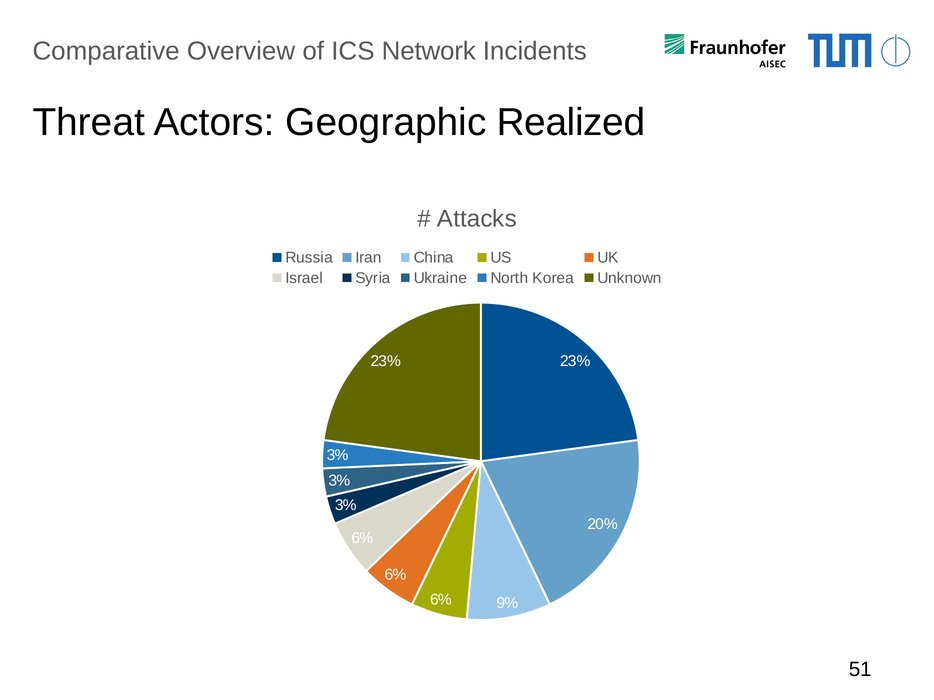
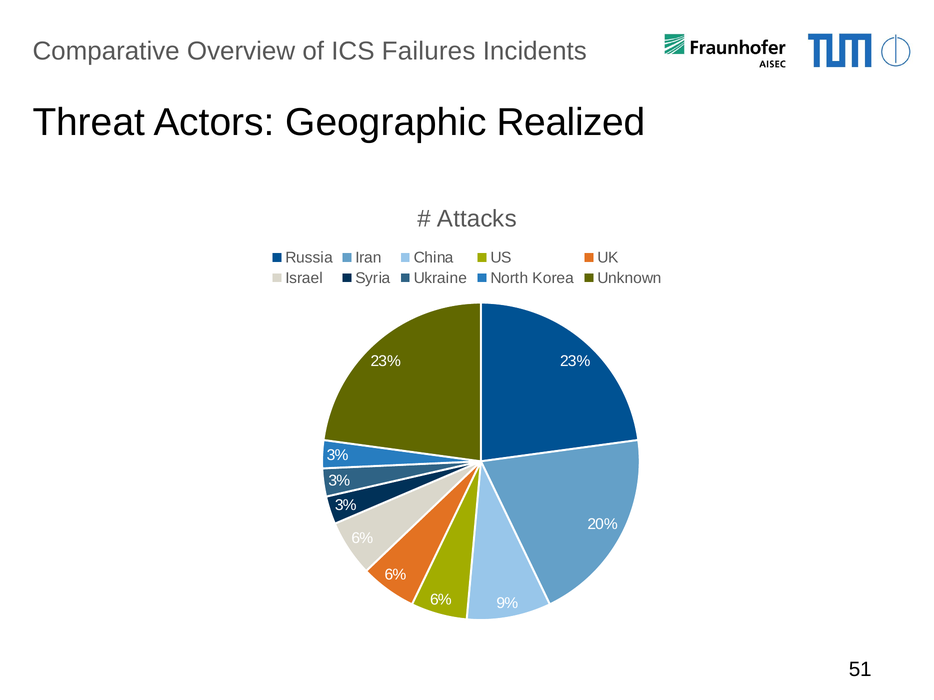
Network: Network -> Failures (429, 51)
